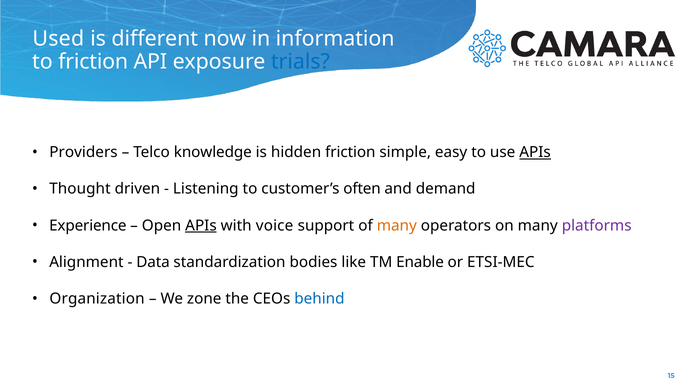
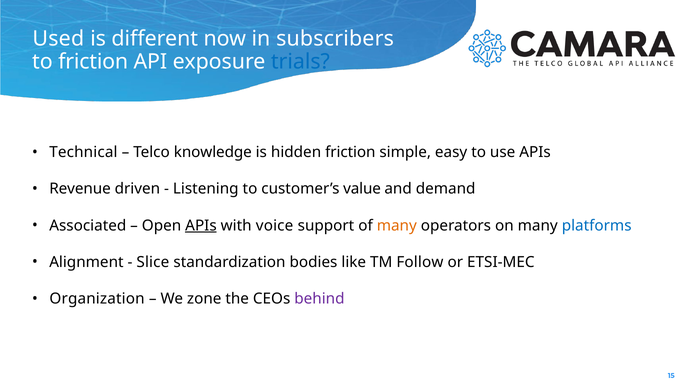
information: information -> subscribers (335, 39)
Providers: Providers -> Technical (83, 153)
APIs underline: present -> none (535, 153)
Thought: Thought -> Revenue (80, 189)
often: often -> value (362, 189)
Experience: Experience -> Associated (88, 226)
platforms colour: purple -> blue (597, 226)
Data: Data -> Slice (153, 262)
Enable: Enable -> Follow (420, 262)
behind colour: blue -> purple (319, 299)
